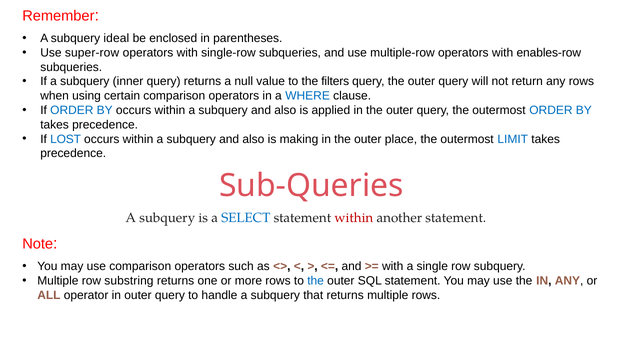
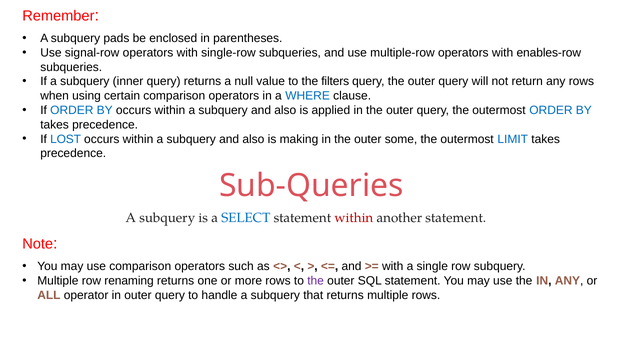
ideal: ideal -> pads (116, 38)
super-row: super-row -> signal-row (92, 53)
place: place -> some (401, 139)
substring: substring -> renaming (129, 280)
the colour: blue -> purple (316, 280)
